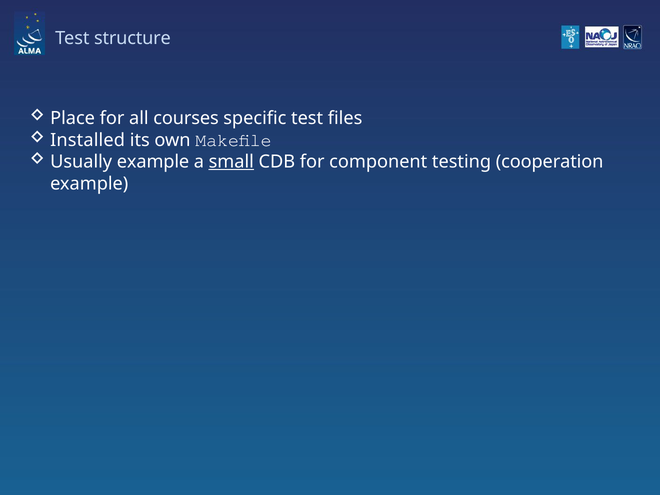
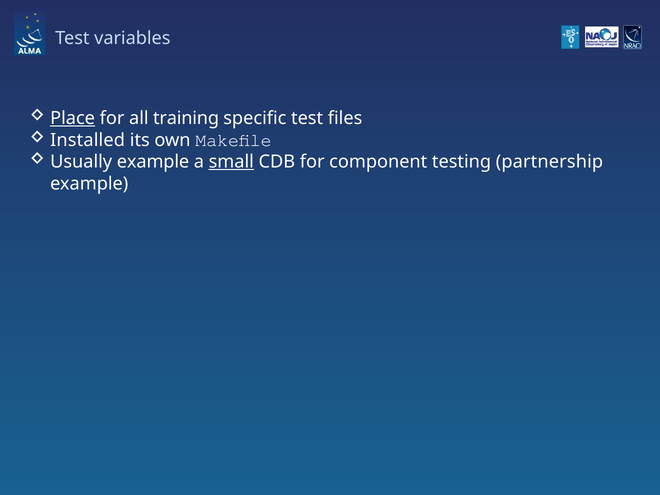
structure: structure -> variables (132, 38)
Place underline: none -> present (73, 118)
courses: courses -> training (186, 118)
cooperation: cooperation -> partnership (549, 162)
